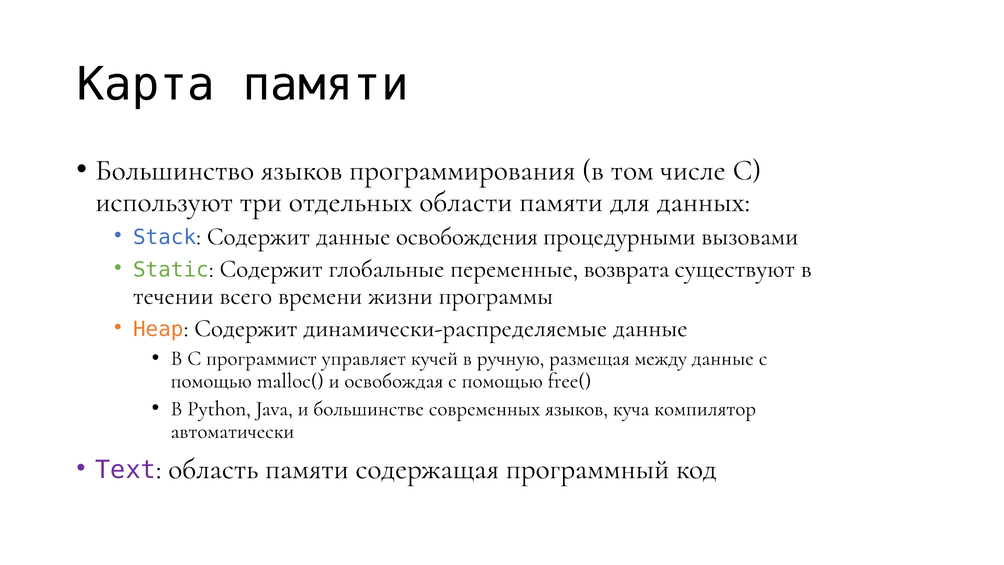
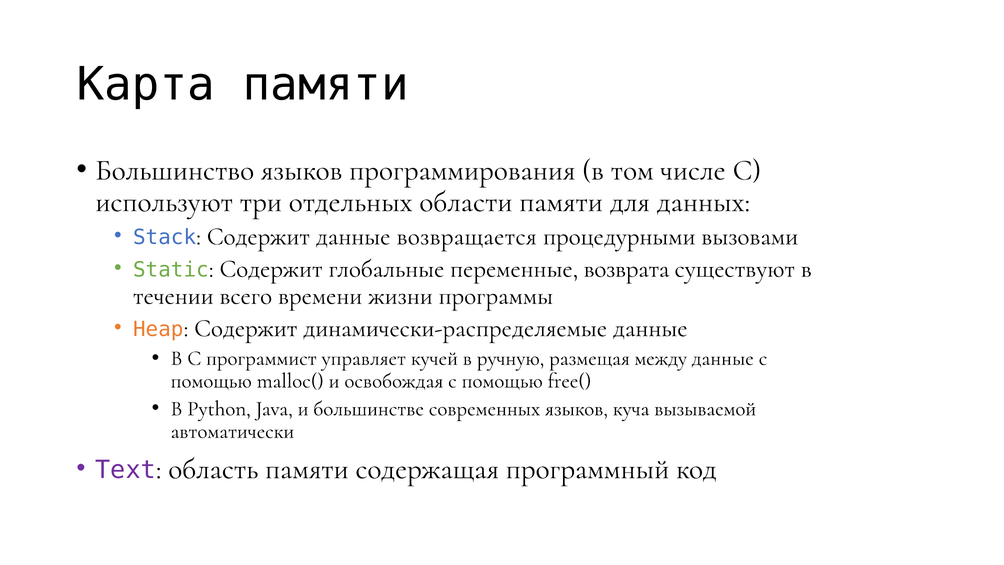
освобождения: освобождения -> возвращается (467, 236)
компилятор: компилятор -> вызываемой (705, 408)
